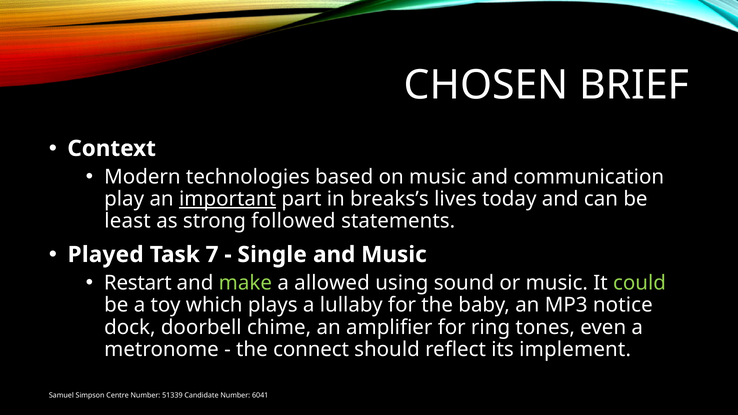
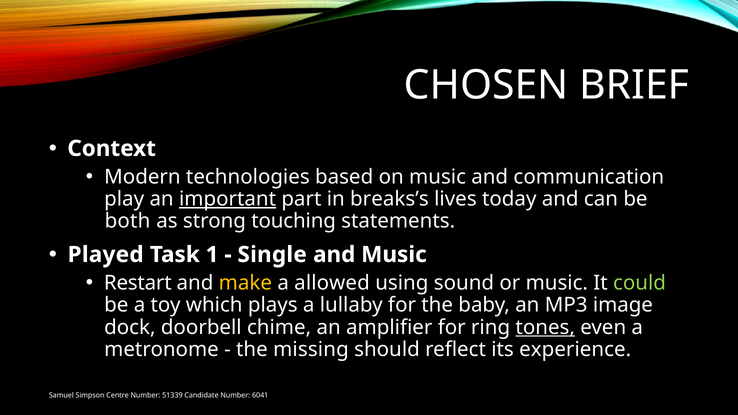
least: least -> both (127, 221)
followed: followed -> touching (294, 221)
7: 7 -> 1 (212, 255)
make colour: light green -> yellow (245, 283)
notice: notice -> image (623, 305)
tones underline: none -> present (545, 327)
connect: connect -> missing (311, 350)
implement: implement -> experience (575, 350)
